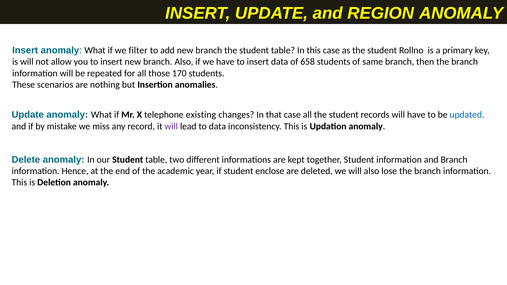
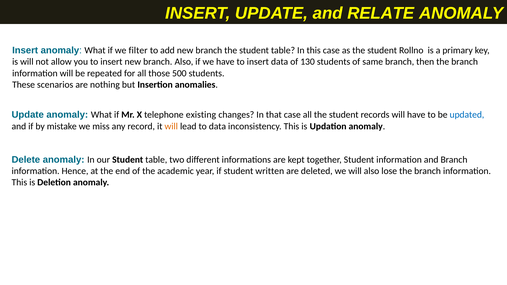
REGION: REGION -> RELATE (381, 13)
658: 658 -> 130 (308, 62)
170: 170 -> 500 (179, 73)
will colour: purple -> orange (171, 126)
enclose: enclose -> written (270, 171)
